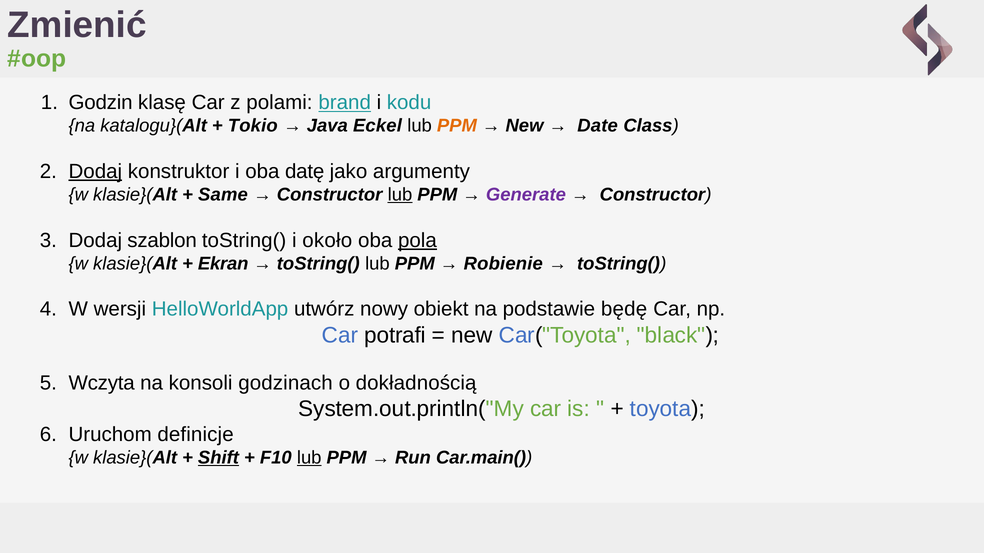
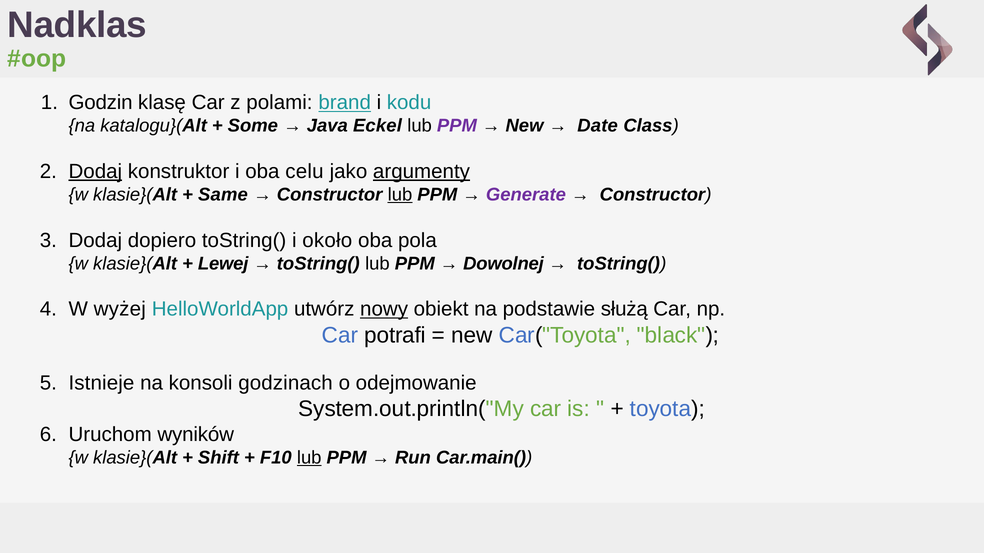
Zmienić: Zmienić -> Nadklas (77, 25)
Tokio: Tokio -> Some (253, 126)
PPM colour: orange -> purple (457, 126)
datę: datę -> celu (304, 172)
argumenty underline: none -> present (421, 172)
szablon: szablon -> dopiero (162, 241)
pola underline: present -> none (417, 241)
Ekran: Ekran -> Lewej (223, 264)
Robienie: Robienie -> Dowolnej (503, 264)
wersji: wersji -> wyżej (120, 309)
nowy underline: none -> present (384, 309)
będę: będę -> służą (624, 309)
Wczyta: Wczyta -> Istnieje (101, 383)
dokładnością: dokładnością -> odejmowanie (416, 383)
definicje: definicje -> wyników (196, 435)
Shift underline: present -> none (218, 458)
